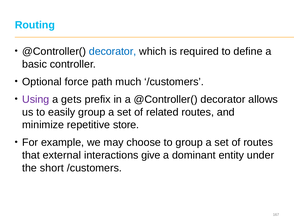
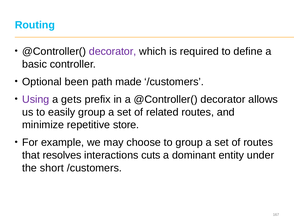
decorator colour: blue -> purple (113, 52)
force: force -> been (77, 82)
much: much -> made (128, 82)
external: external -> resolves (62, 156)
give: give -> cuts (151, 156)
